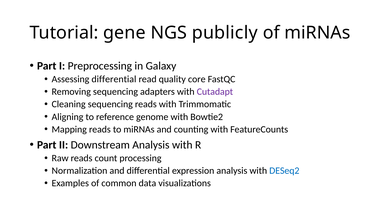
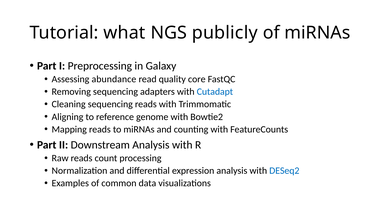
gene: gene -> what (124, 33)
Assessing differential: differential -> abundance (114, 79)
Cutadapt colour: purple -> blue (215, 92)
